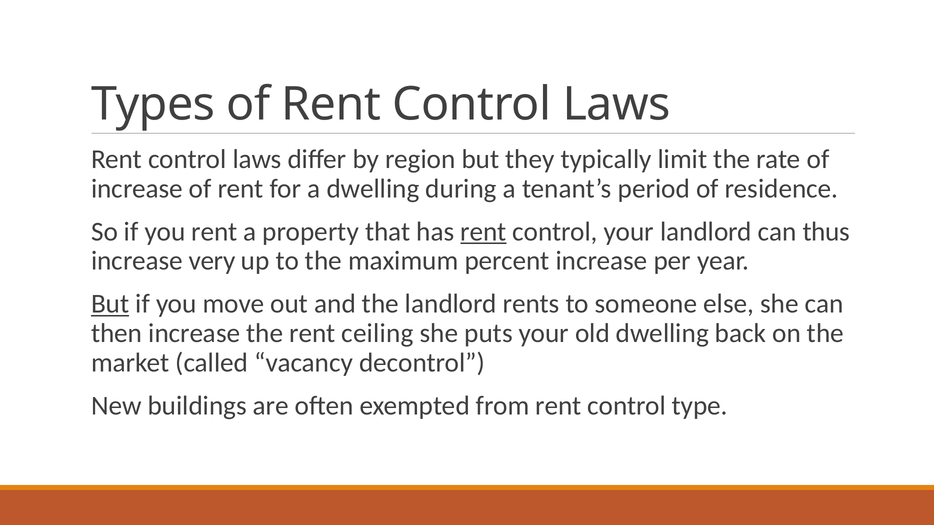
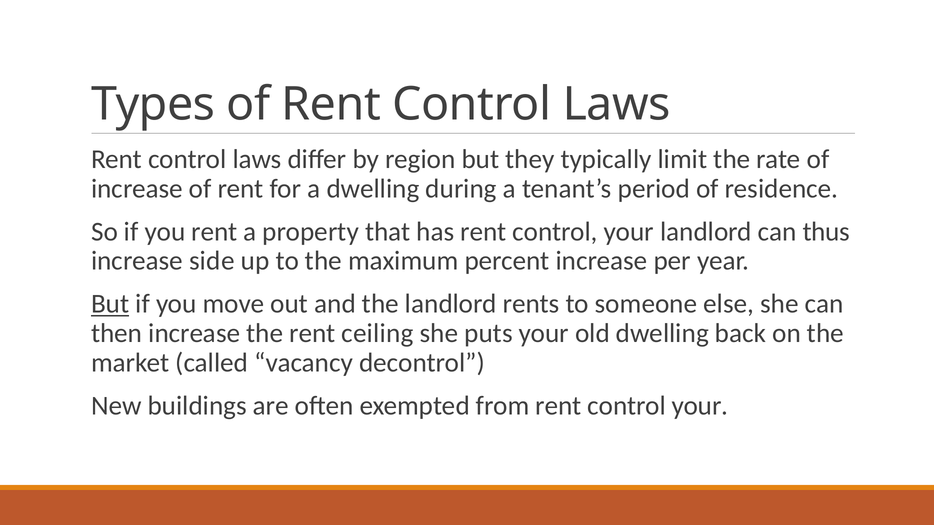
rent underline: present -> none (483, 232)
very: very -> side (212, 261)
from rent control type: type -> your (700, 406)
